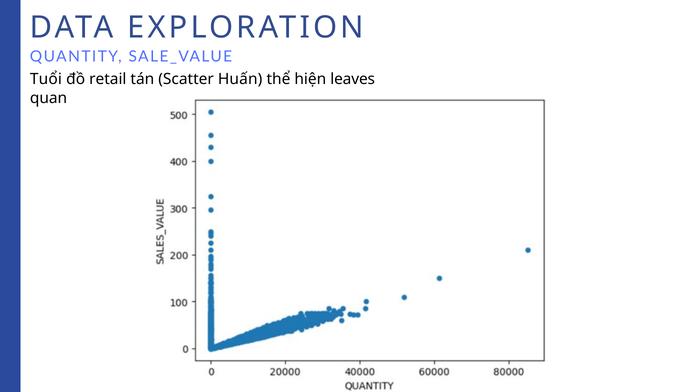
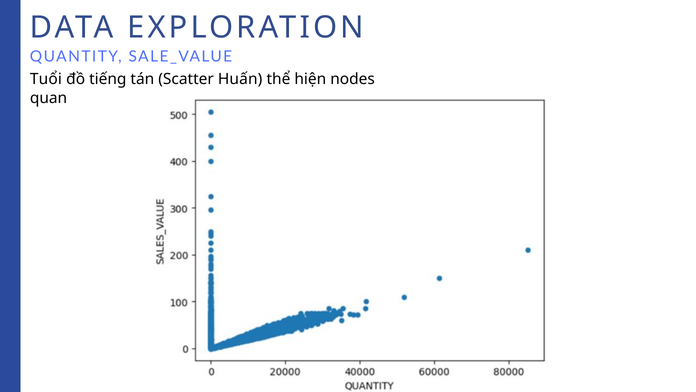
retail: retail -> tiếng (108, 79)
leaves: leaves -> nodes (353, 79)
